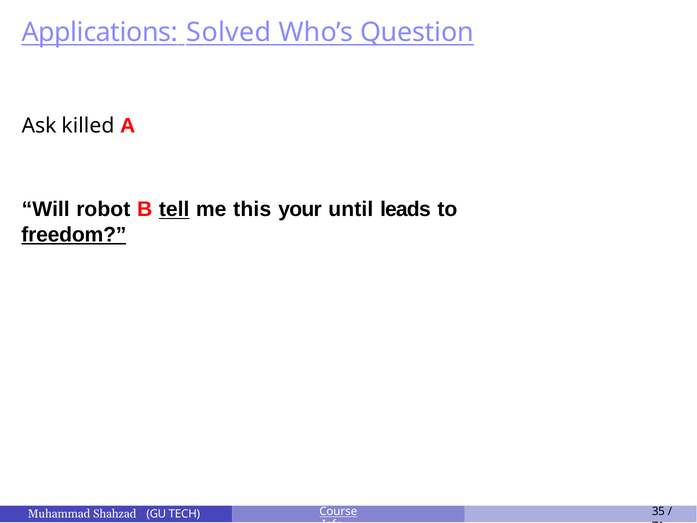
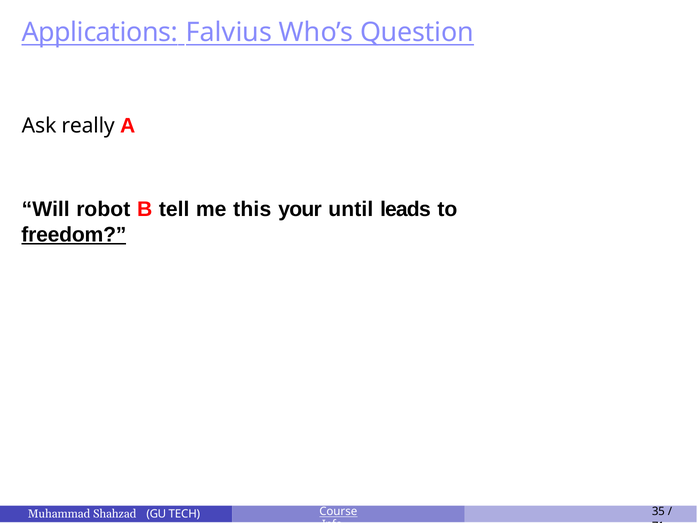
Solved: Solved -> Falvius (229, 32)
killed: killed -> really (88, 126)
tell underline: present -> none (174, 209)
